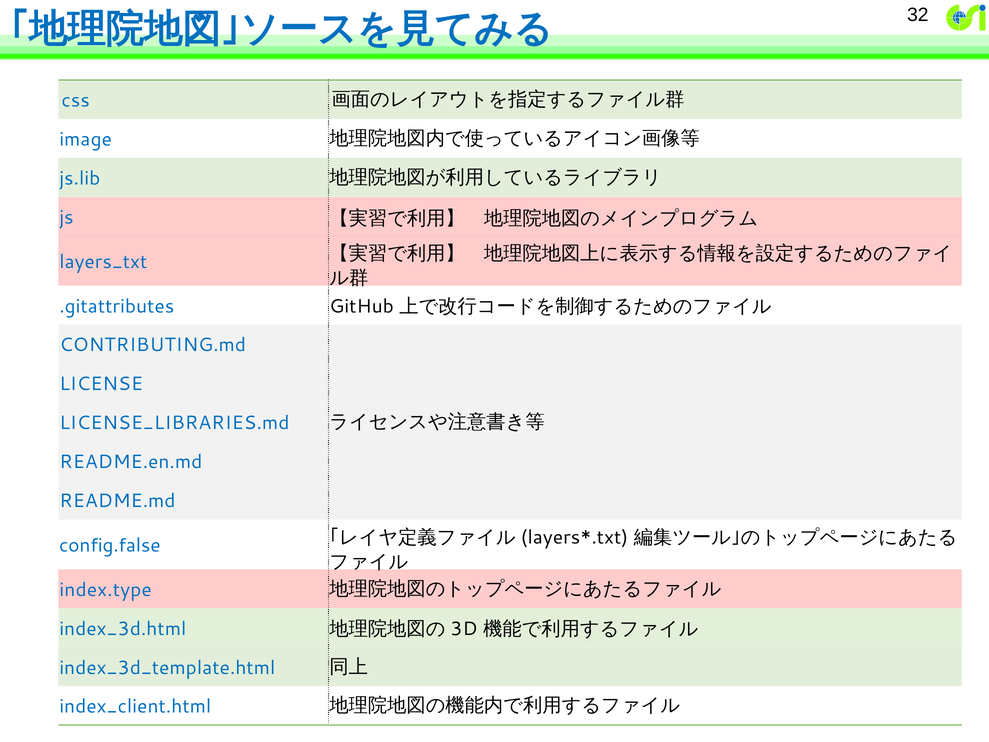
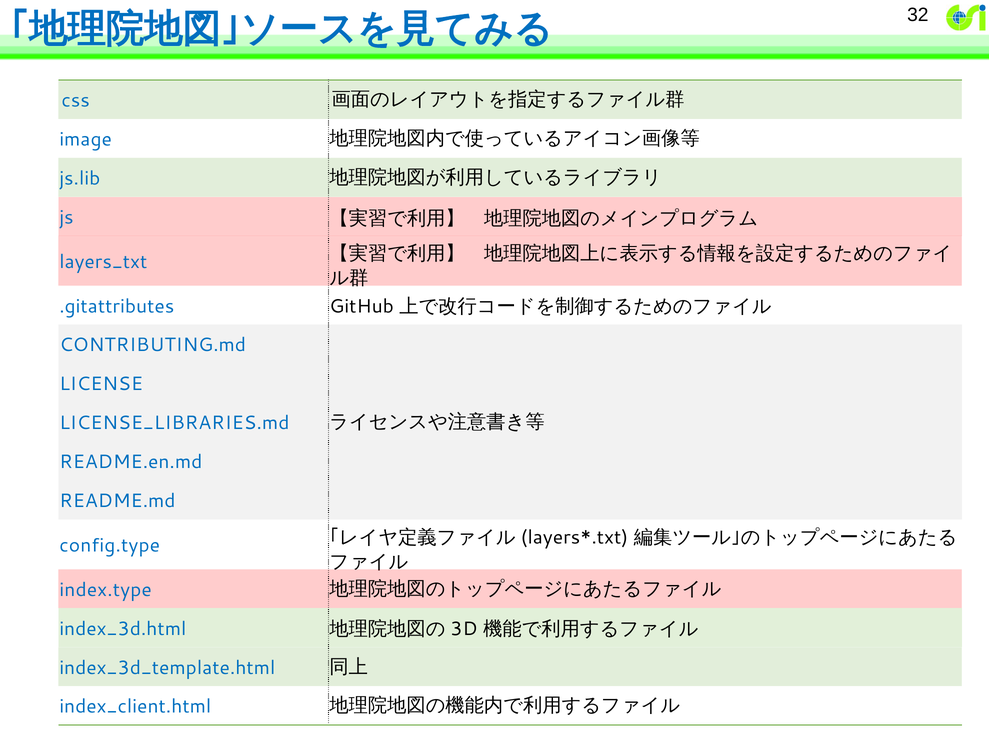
config.false: config.false -> config.type (110, 545)
